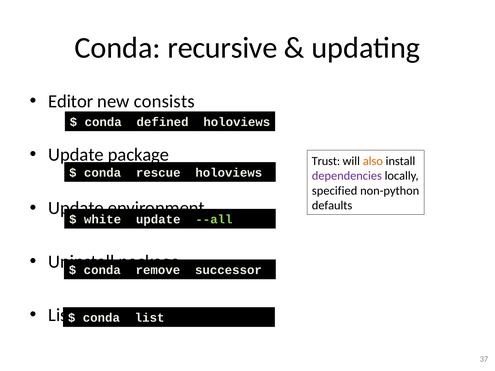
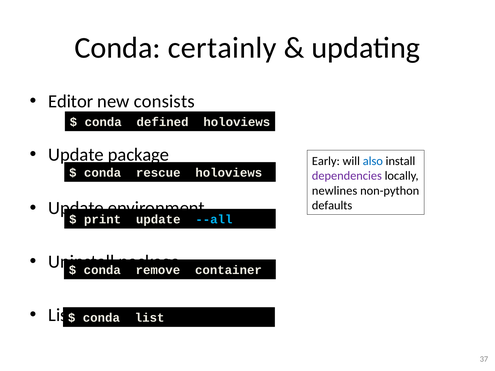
recursive: recursive -> certainly (222, 48)
Trust: Trust -> Early (326, 161)
also colour: orange -> blue (373, 161)
specified: specified -> newlines (335, 191)
white: white -> print (103, 220)
--all colour: light green -> light blue (214, 220)
successor: successor -> container (228, 270)
